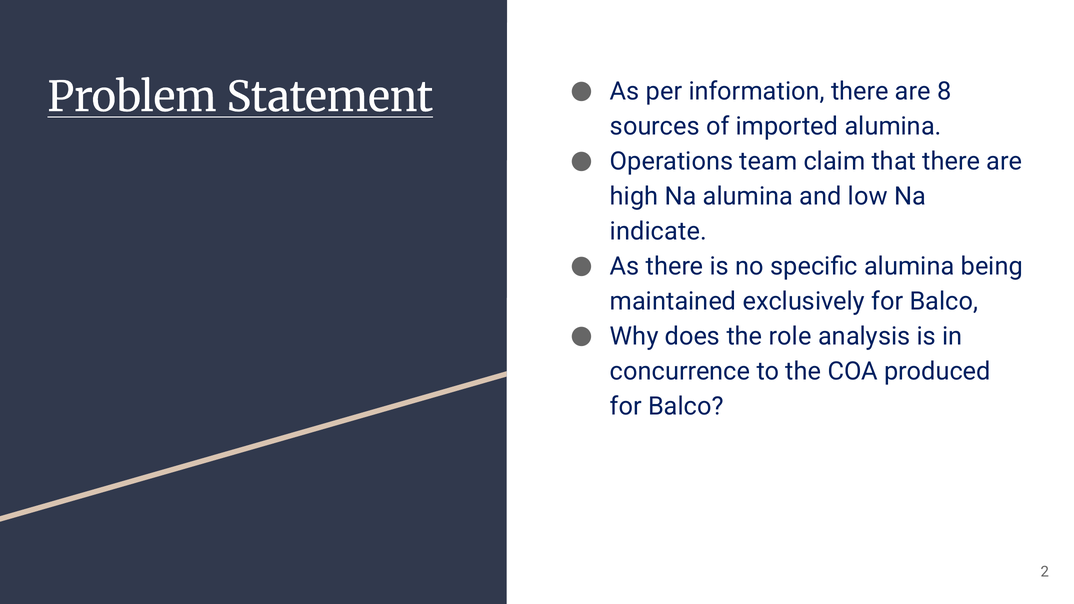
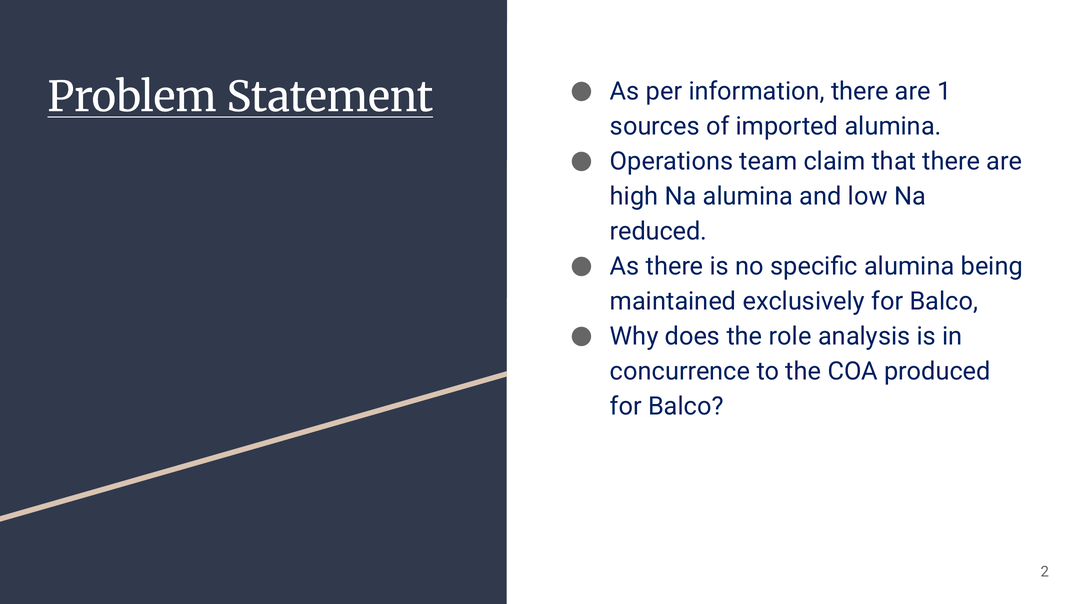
8: 8 -> 1 (944, 91)
indicate: indicate -> reduced (658, 231)
